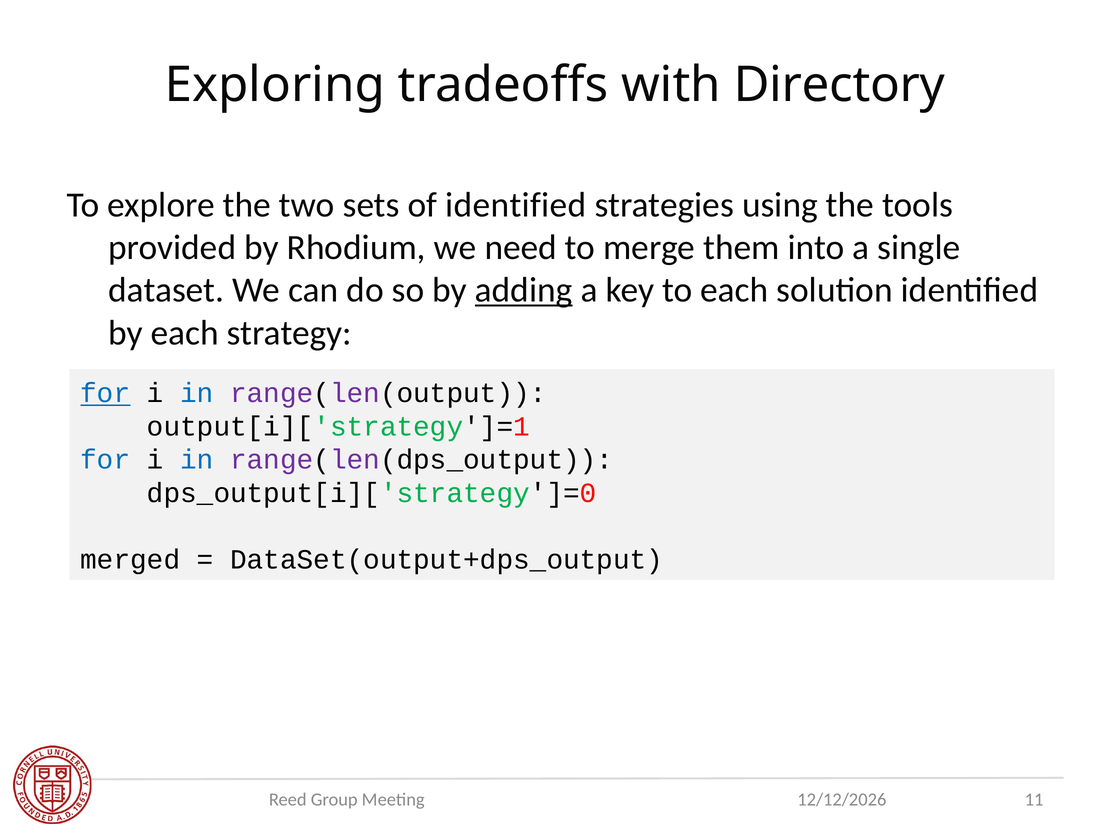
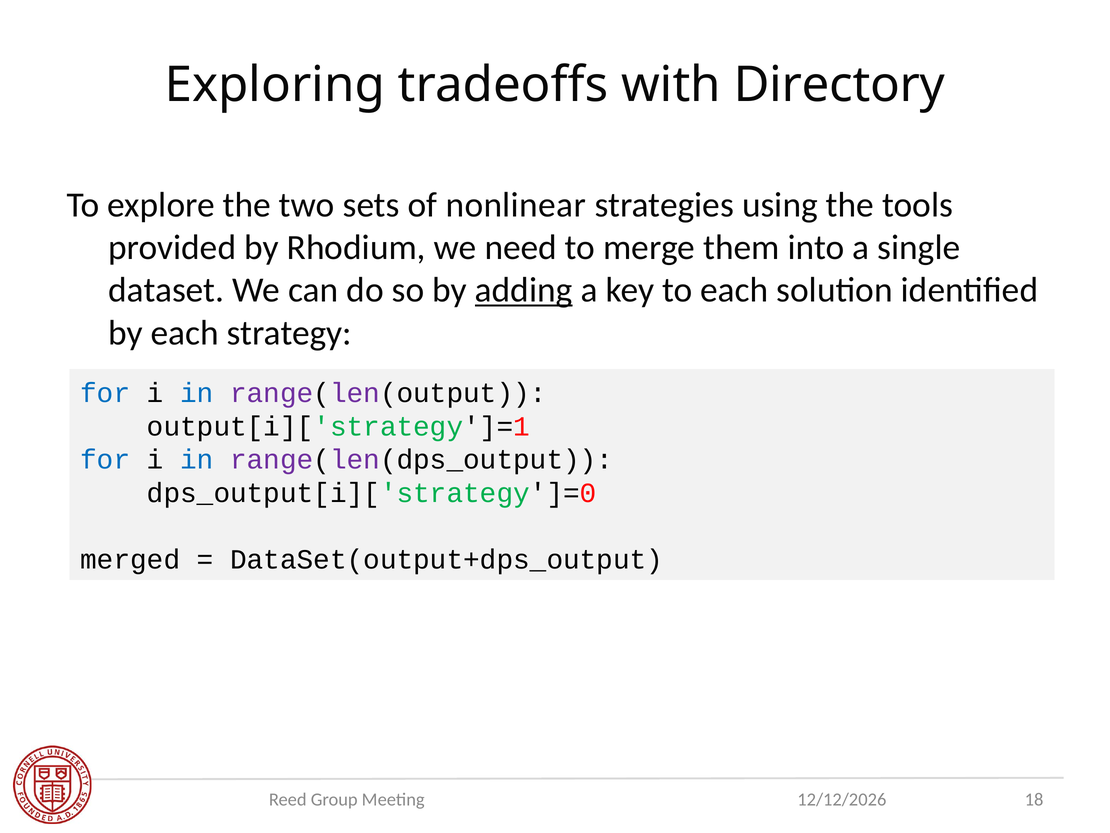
of identified: identified -> nonlinear (516, 205)
for underline: present -> none (105, 393)
11: 11 -> 18 (1034, 799)
